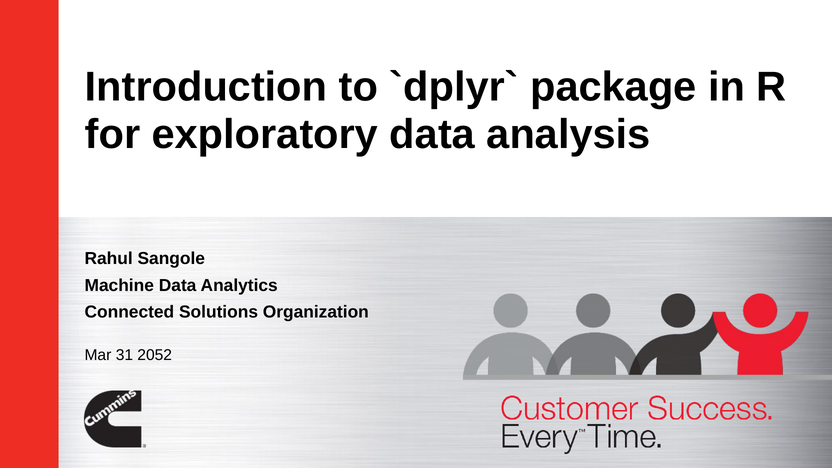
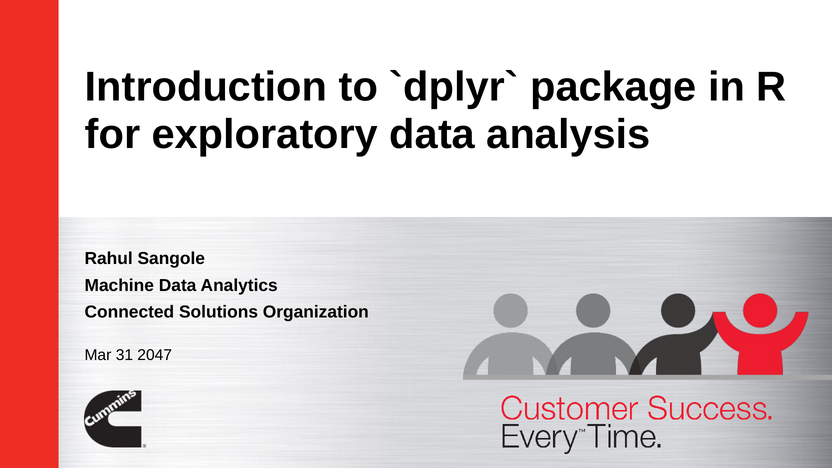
2052: 2052 -> 2047 (155, 355)
